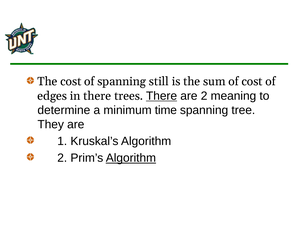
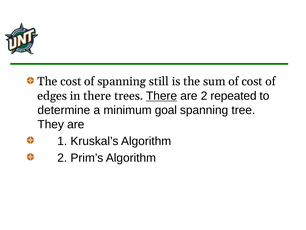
meaning: meaning -> repeated (234, 96)
time: time -> goal (166, 110)
Algorithm underline: present -> none (131, 158)
